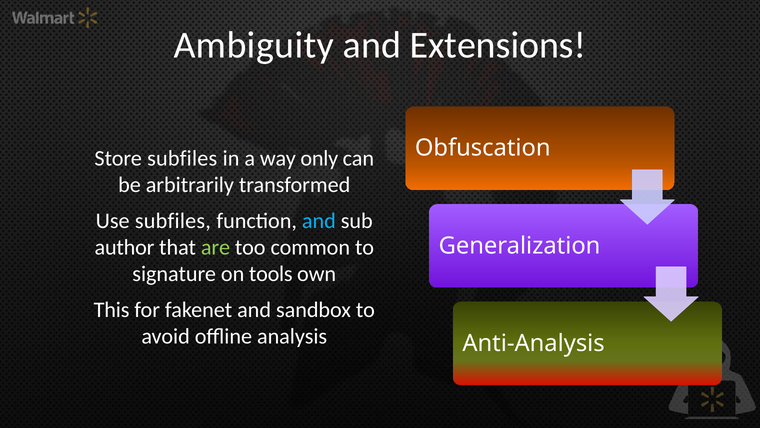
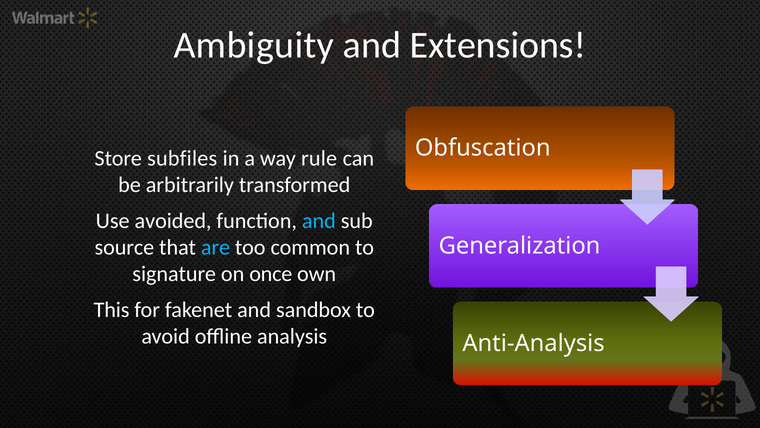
only: only -> rule (319, 158)
Use subfiles: subfiles -> avoided (173, 221)
author: author -> source (124, 247)
are colour: light green -> light blue (216, 247)
tools: tools -> once (271, 274)
